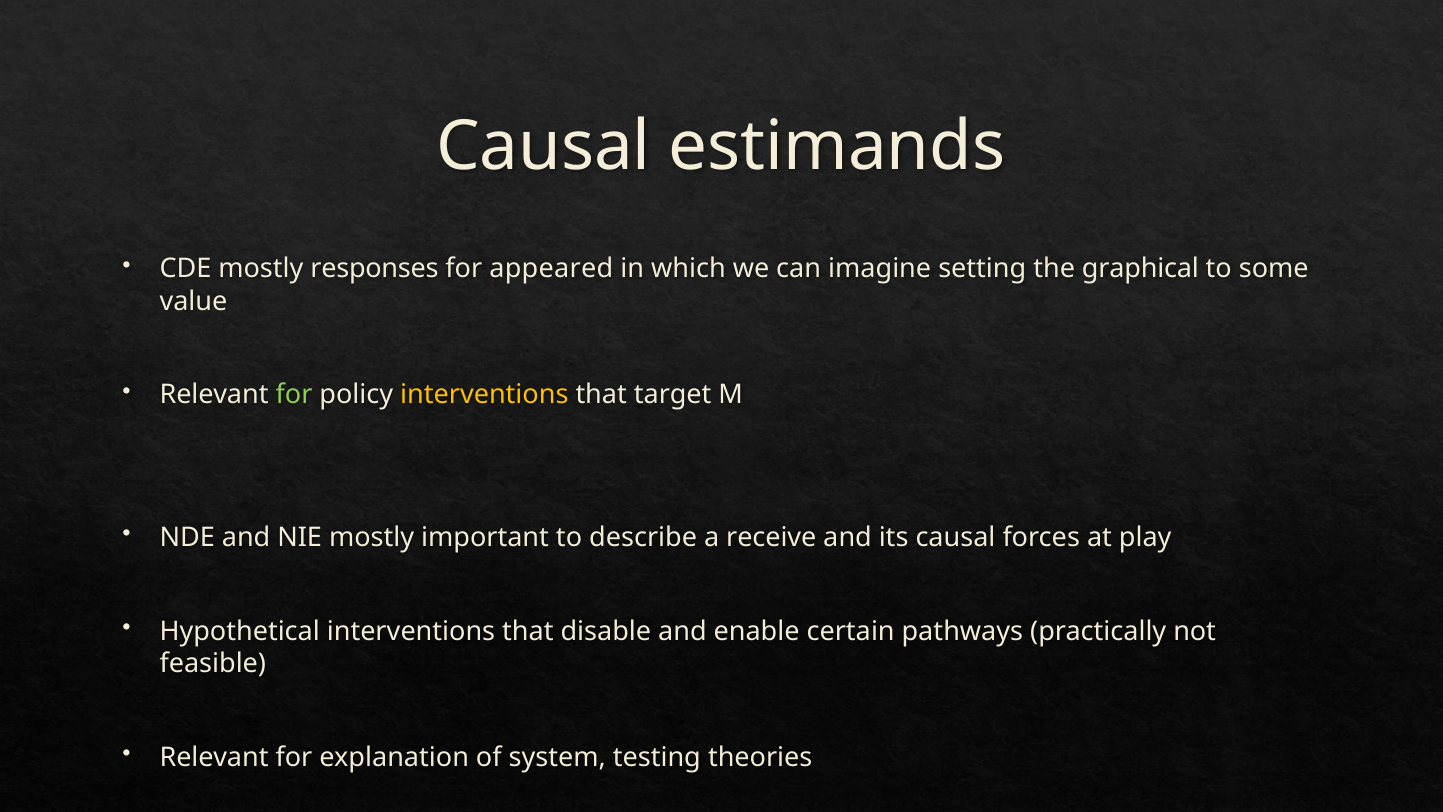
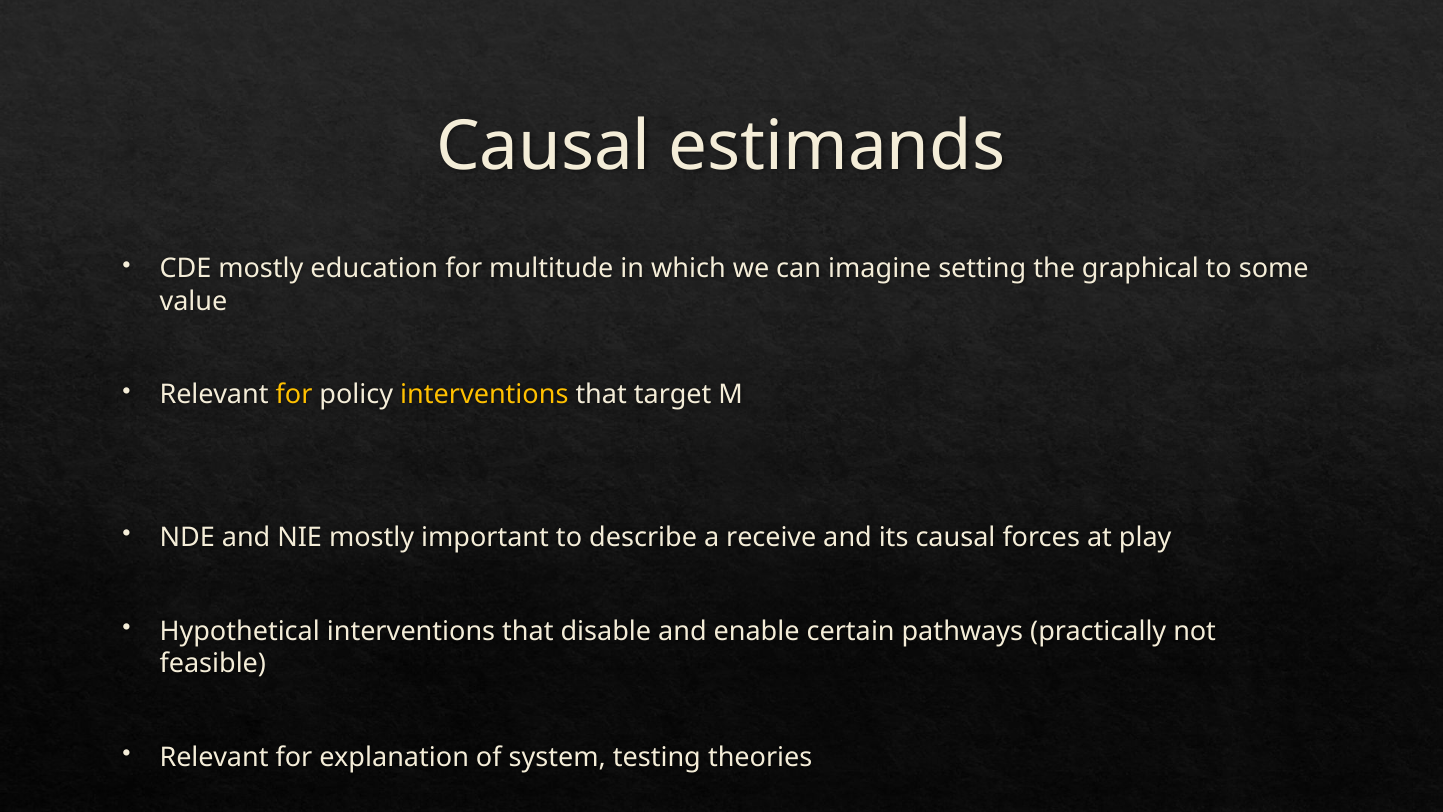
responses: responses -> education (374, 269)
appeared: appeared -> multitude (551, 269)
for colour: light green -> yellow (294, 395)
